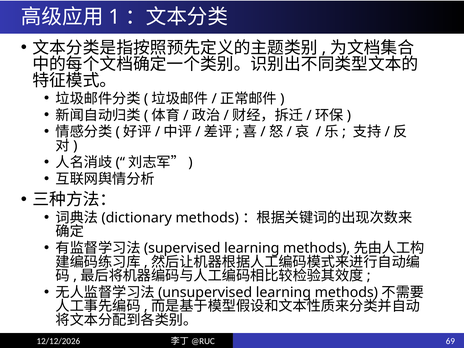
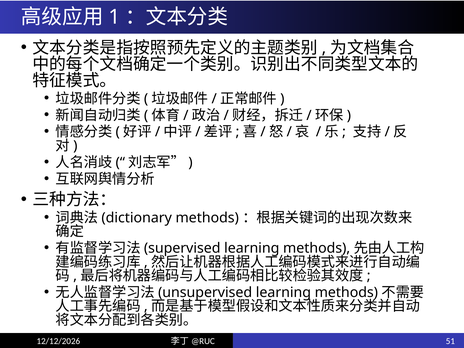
69: 69 -> 51 (450, 341)
